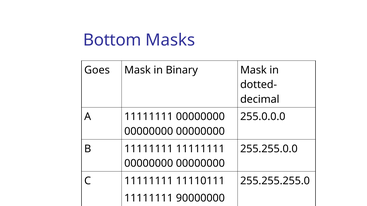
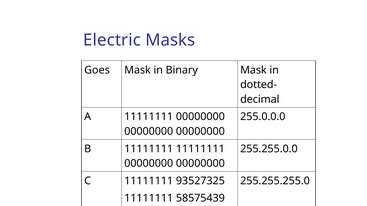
Bottom: Bottom -> Electric (112, 40)
11110111: 11110111 -> 93527325 (200, 181)
90000000: 90000000 -> 58575439 (200, 199)
